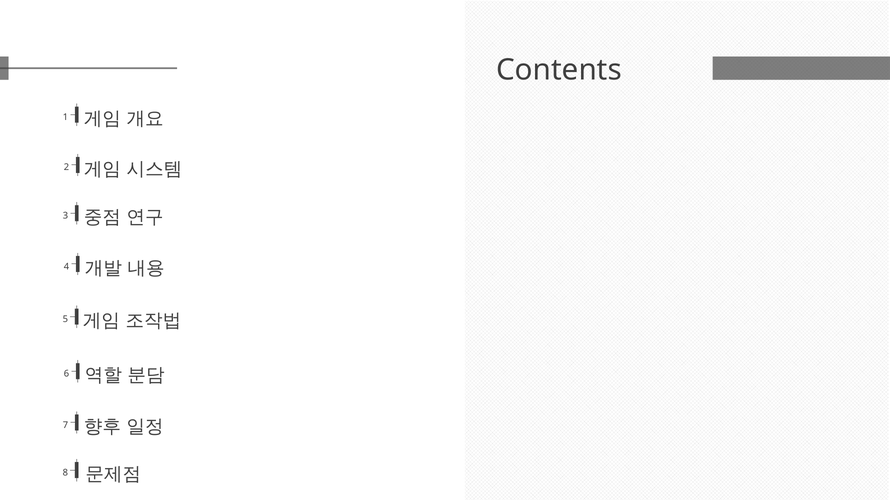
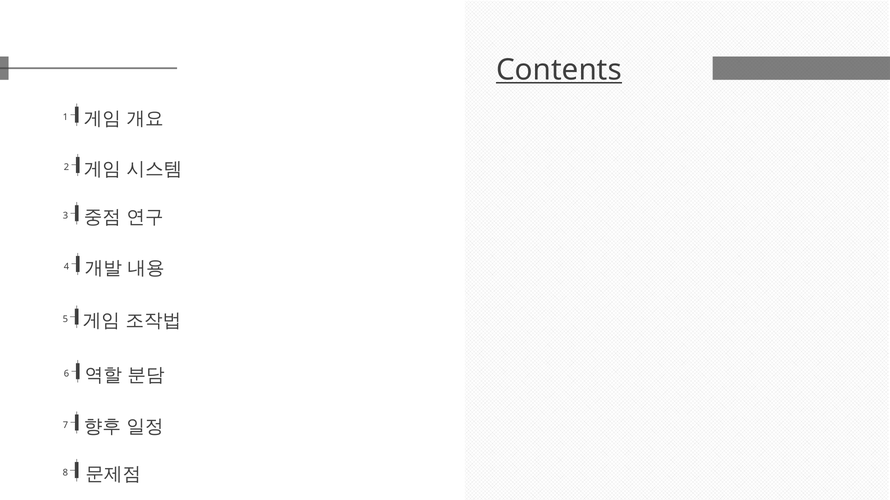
Contents underline: none -> present (559, 70)
